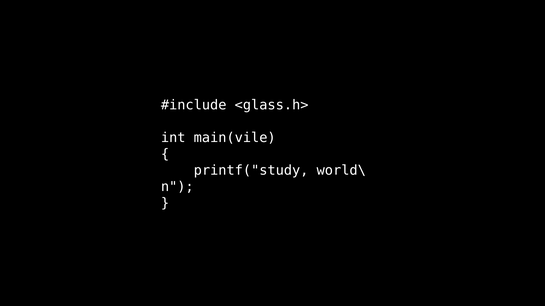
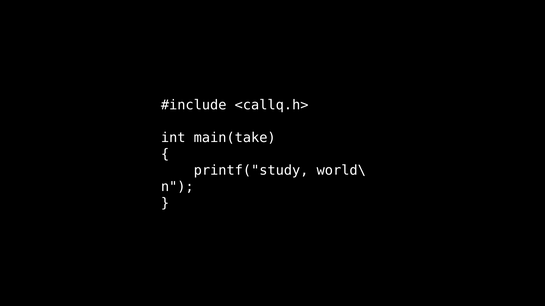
<glass.h>: <glass.h> -> <callq.h> (272, 105)
main(vile: main(vile -> main(take (235, 138)
